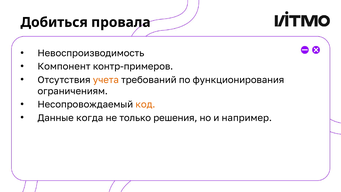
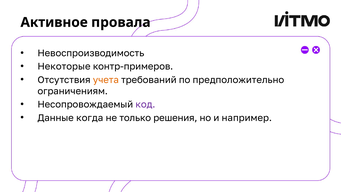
Добиться: Добиться -> Активное (54, 22)
Компонент: Компонент -> Некоторые (64, 67)
функционирования: функционирования -> предположительно (238, 80)
код colour: orange -> purple (145, 104)
